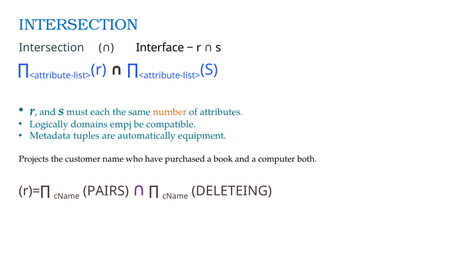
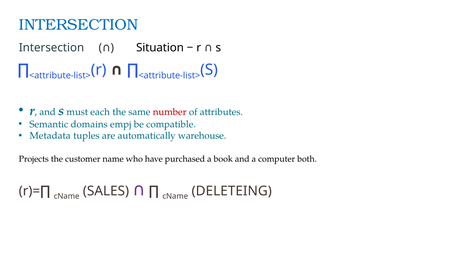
Interface: Interface -> Situation (160, 48)
number colour: orange -> red (170, 112)
Logically: Logically -> Semantic (49, 124)
equipment: equipment -> warehouse (202, 136)
PAIRS: PAIRS -> SALES (106, 191)
